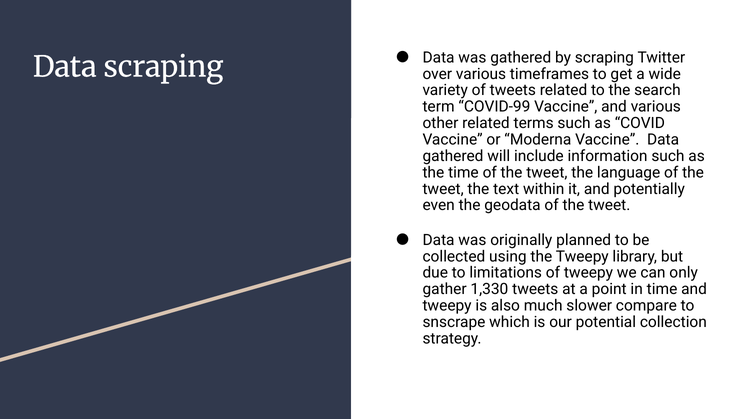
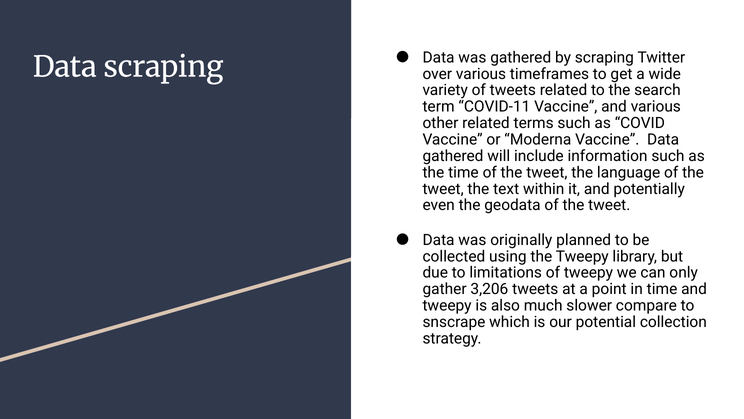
COVID-99: COVID-99 -> COVID-11 (494, 107)
1,330: 1,330 -> 3,206 (489, 289)
